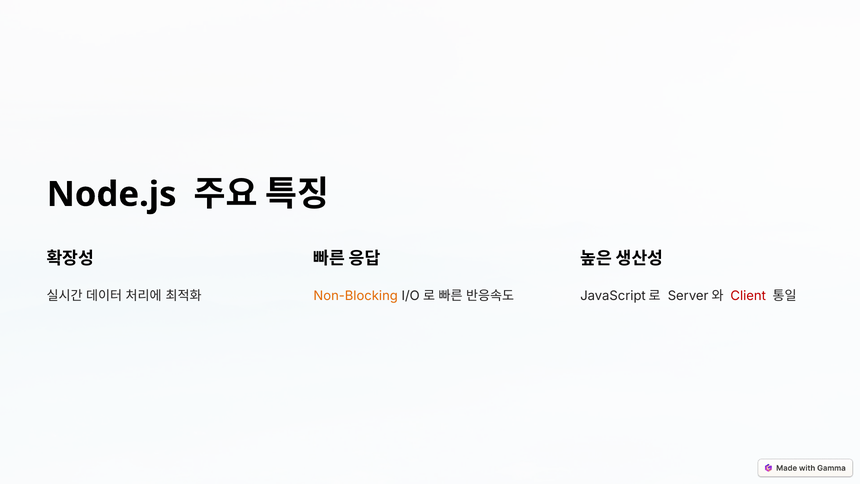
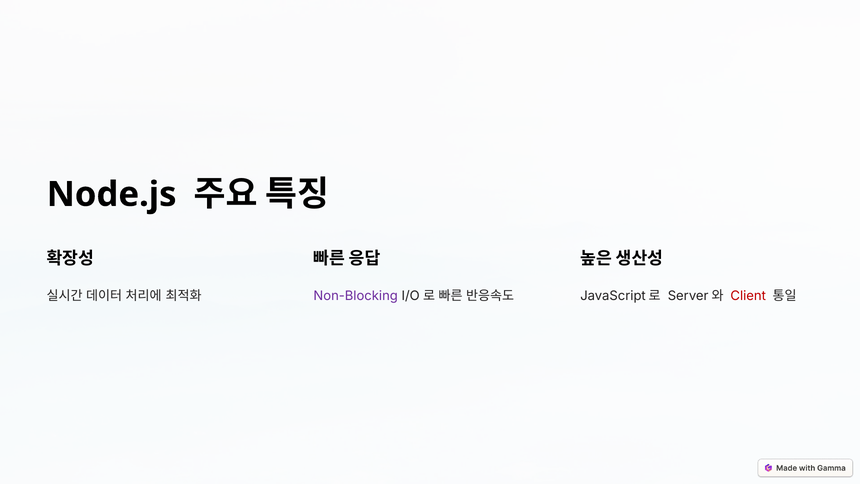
Non-Blocking colour: orange -> purple (356, 296)
